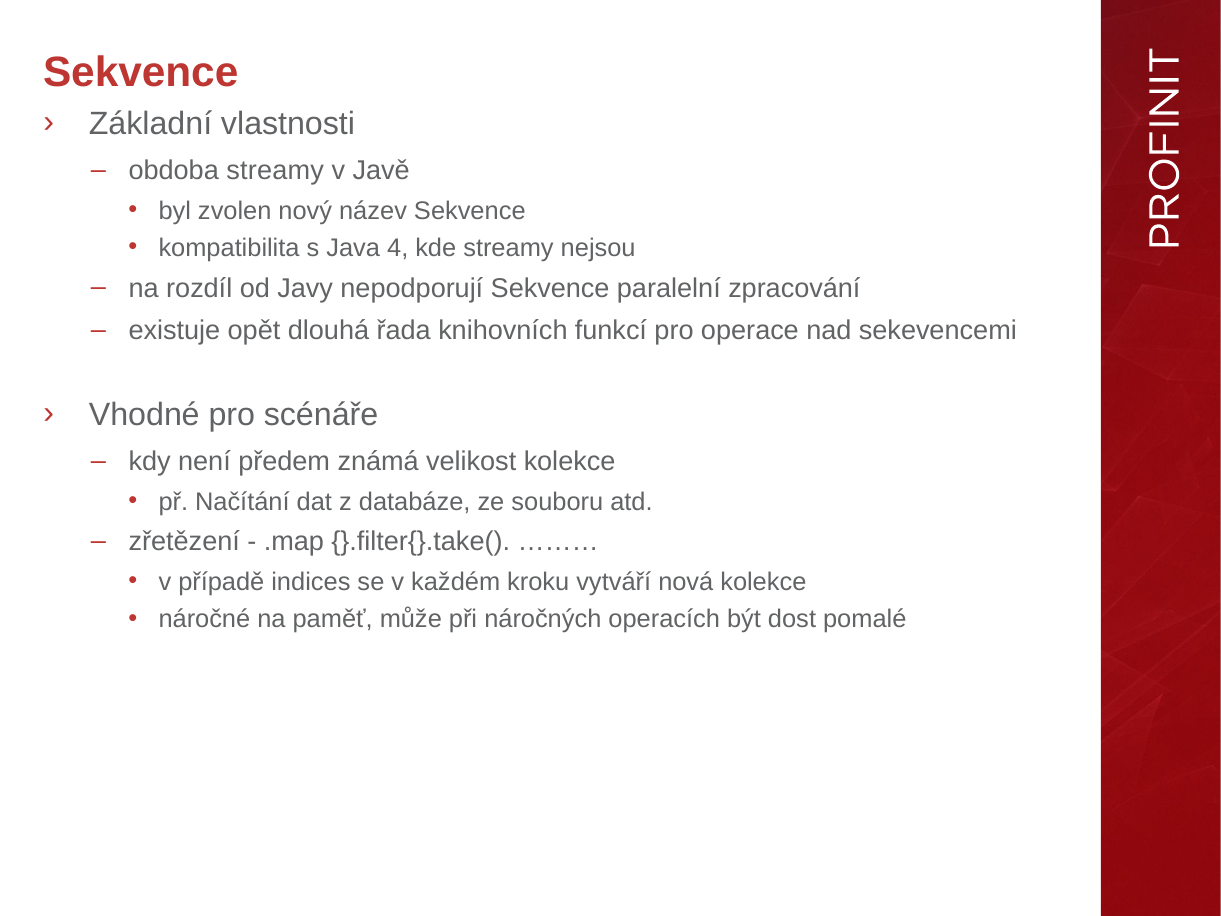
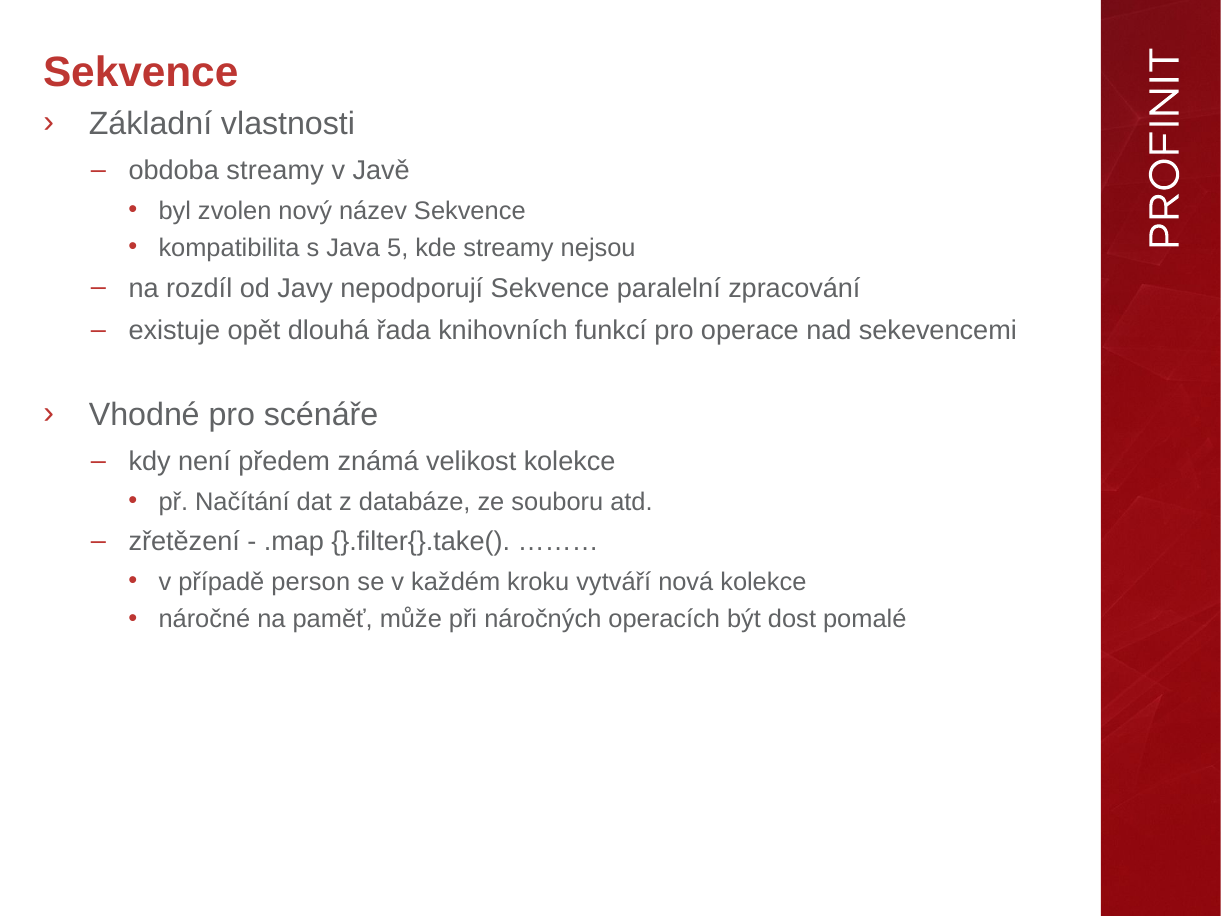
4: 4 -> 5 (398, 248)
indices: indices -> person (311, 582)
